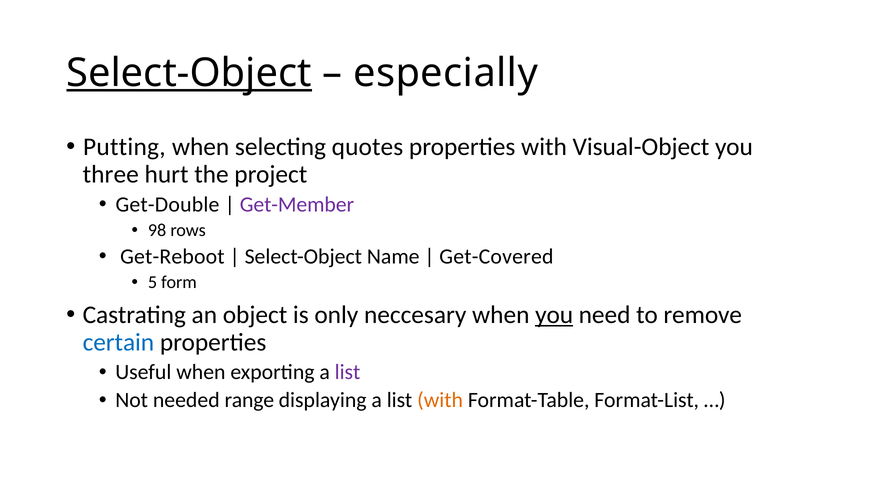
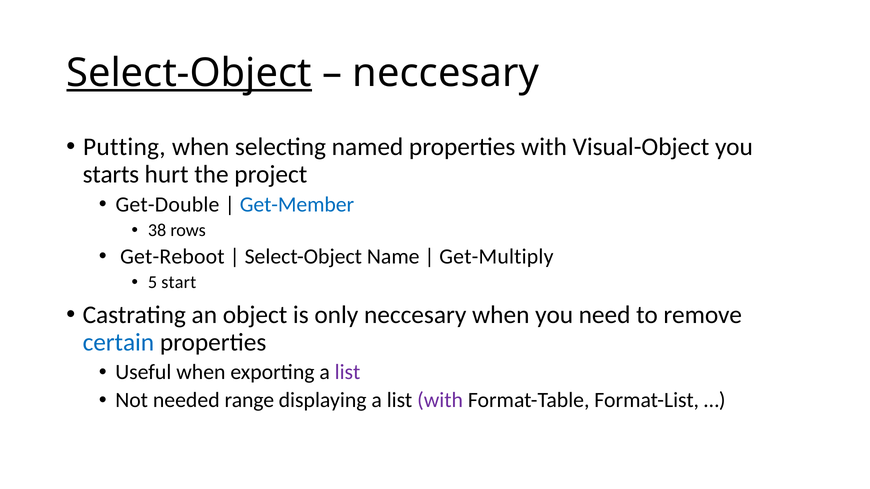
especially: especially -> neccesary (446, 73)
quotes: quotes -> named (368, 147)
three: three -> starts (111, 175)
Get-Member colour: purple -> blue (297, 204)
98: 98 -> 38 (157, 231)
Get-Covered: Get-Covered -> Get-Multiply (496, 257)
form: form -> start (179, 283)
you underline: present -> none (554, 315)
with colour: orange -> purple (440, 401)
